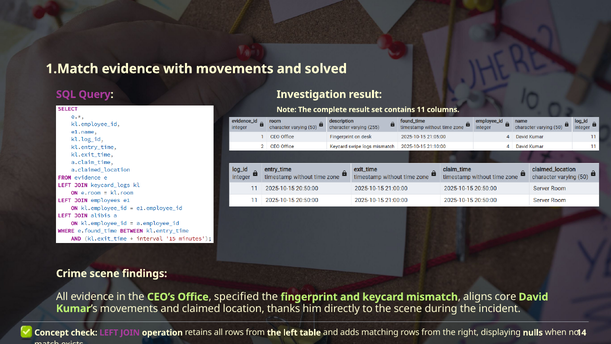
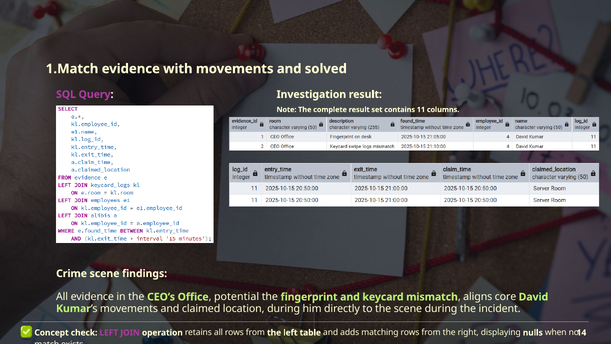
specified: specified -> potential (237, 297)
location thanks: thanks -> during (284, 308)
